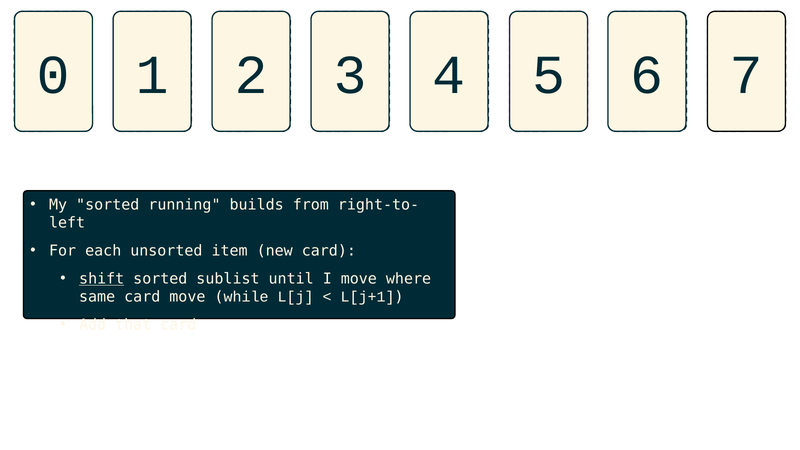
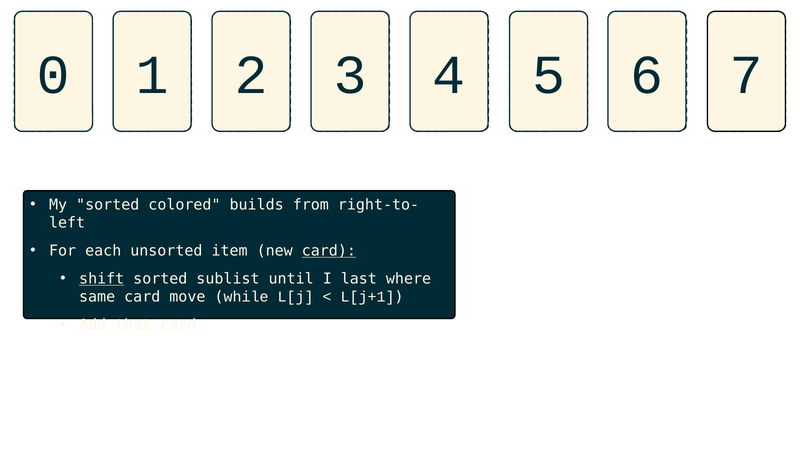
running: running -> colored (184, 205)
card underline: none -> present (329, 251)
I move: move -> last (359, 279)
